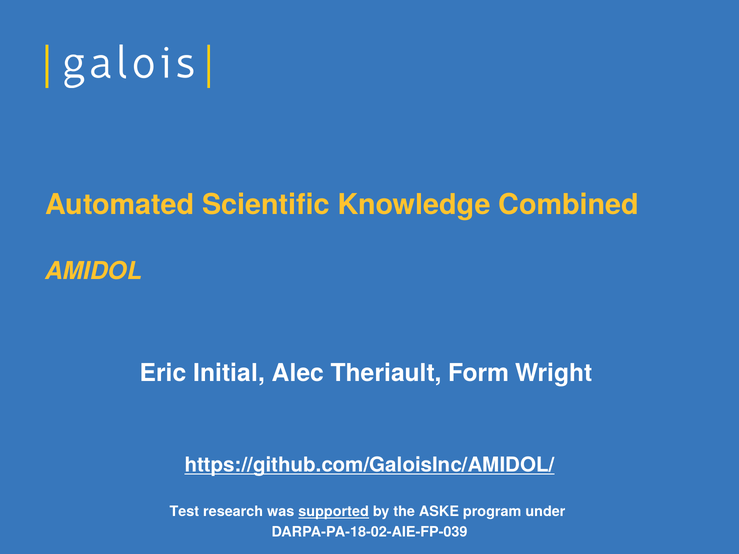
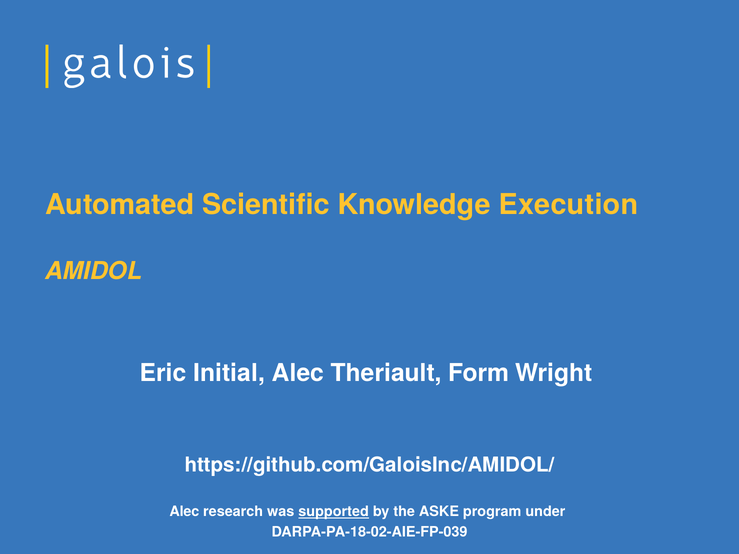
Combined: Combined -> Execution (569, 205)
https://github.com/GaloisInc/AMIDOL/ underline: present -> none (369, 465)
Test: Test -> Alec (184, 512)
